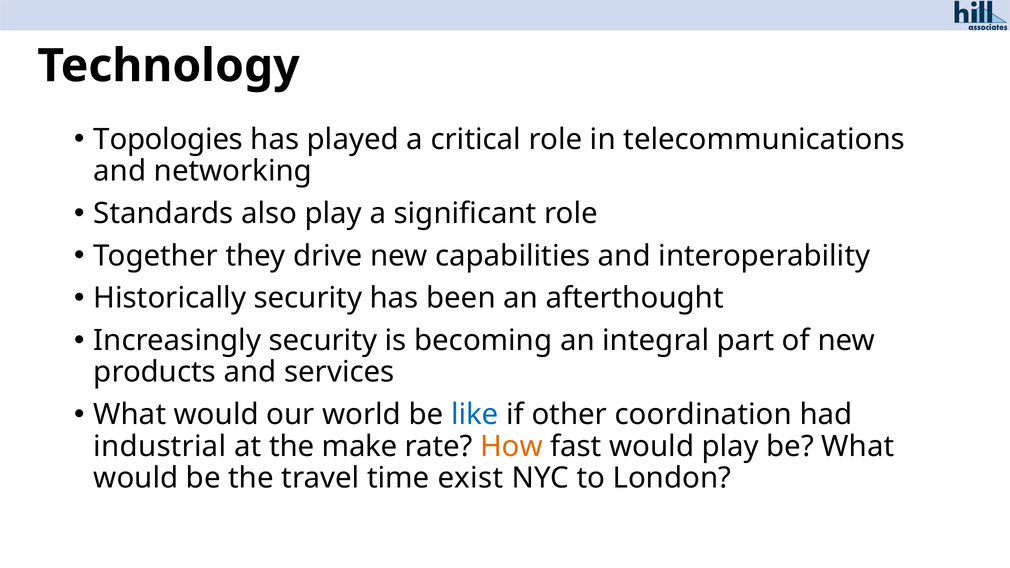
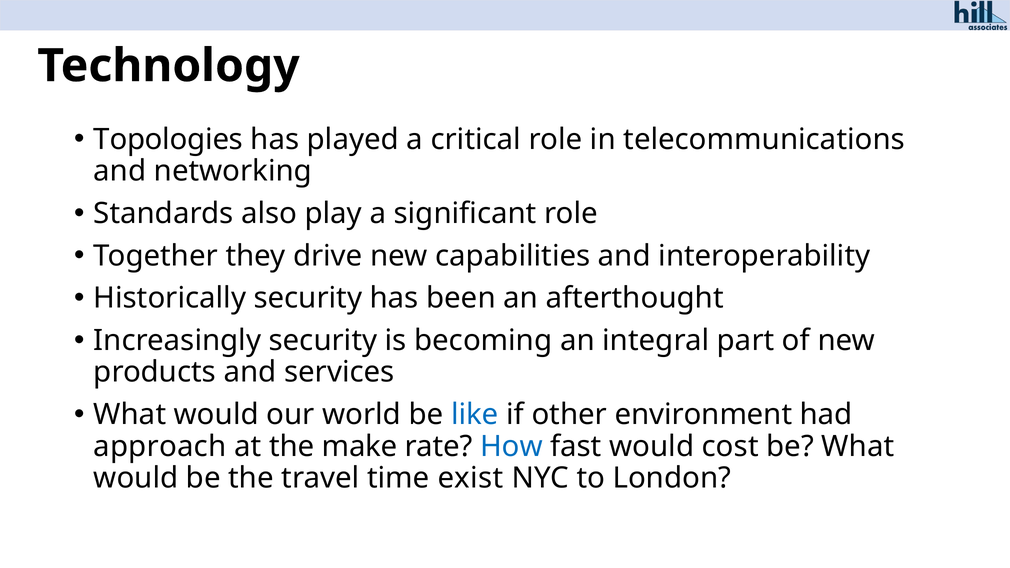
coordination: coordination -> environment (703, 415)
industrial: industrial -> approach (160, 446)
How colour: orange -> blue (512, 446)
would play: play -> cost (730, 446)
